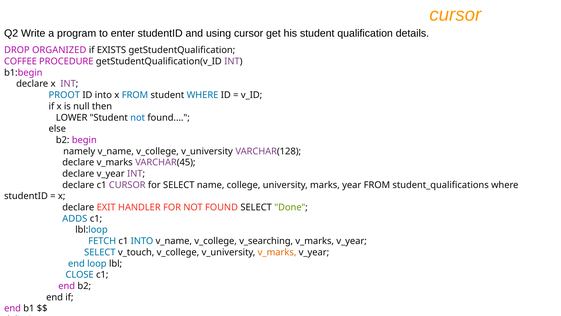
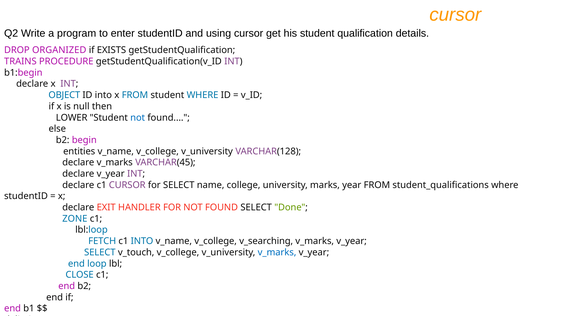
COFFEE: COFFEE -> TRAINS (20, 61)
PROOT: PROOT -> OBJECT (64, 95)
namely: namely -> entities (79, 151)
ADDS: ADDS -> ZONE (75, 218)
v_marks colour: orange -> blue (277, 252)
